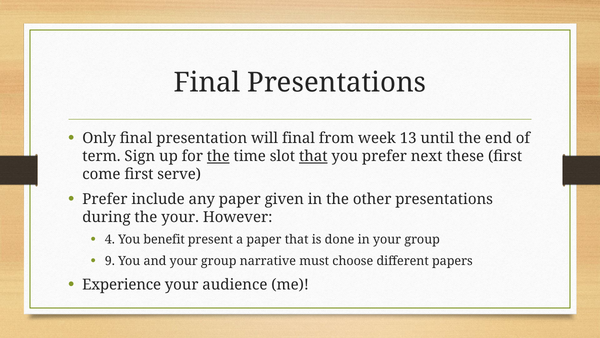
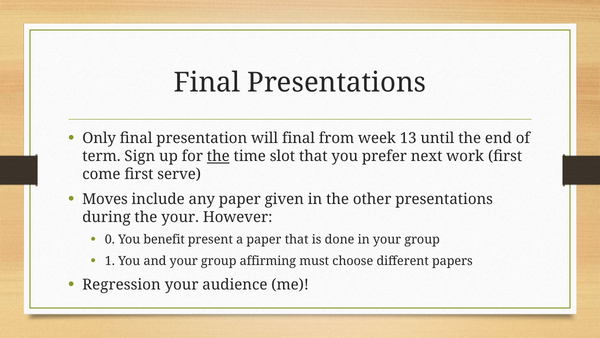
that underline: present -> none (313, 156)
these: these -> work (465, 156)
Prefer: Prefer -> Moves (105, 199)
4: 4 -> 0 (110, 239)
9: 9 -> 1 (110, 261)
narrative: narrative -> affirming (268, 261)
Experience: Experience -> Regression (122, 284)
